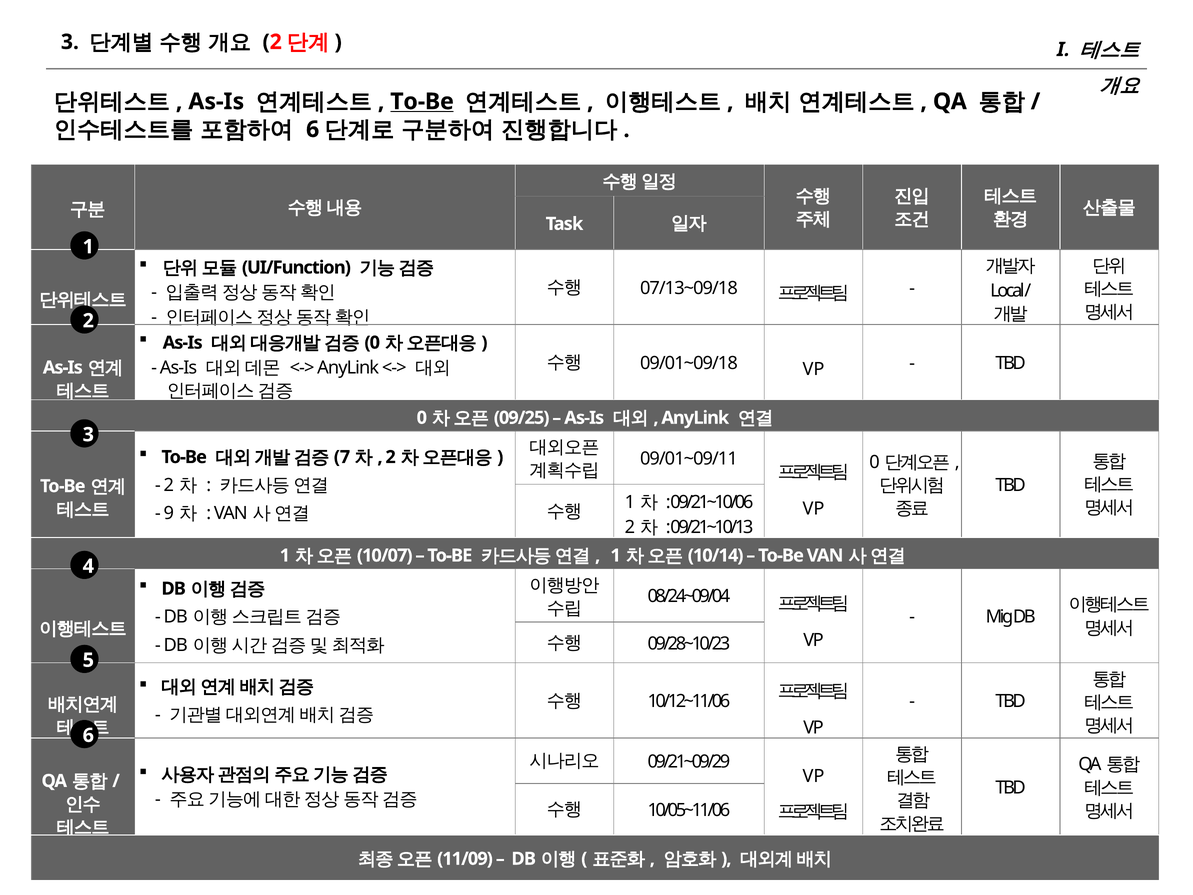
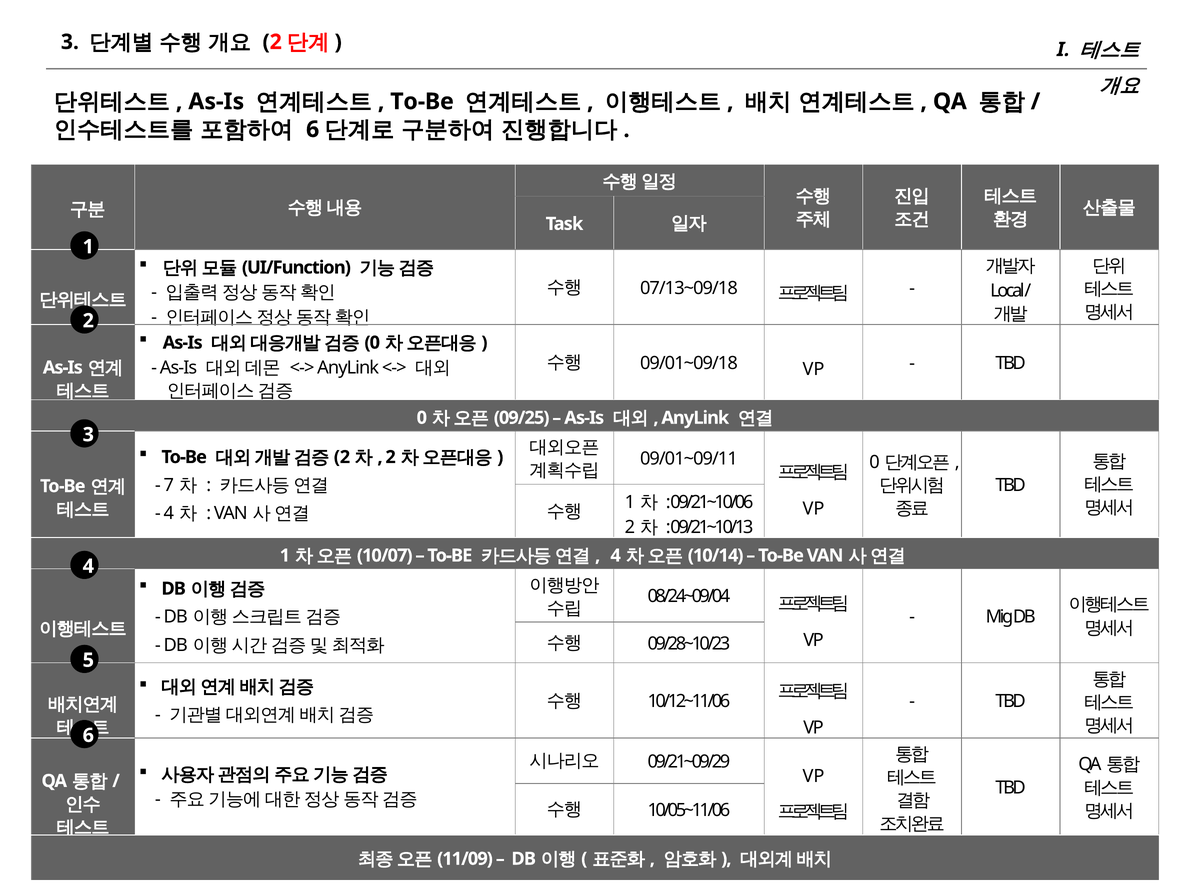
To-Be underline: present -> none (422, 101)
7: 7 -> 2 (342, 457)
2: 2 -> 7 (169, 485)
9: 9 -> 4 (169, 513)
1: 1 -> 4 (616, 555)
